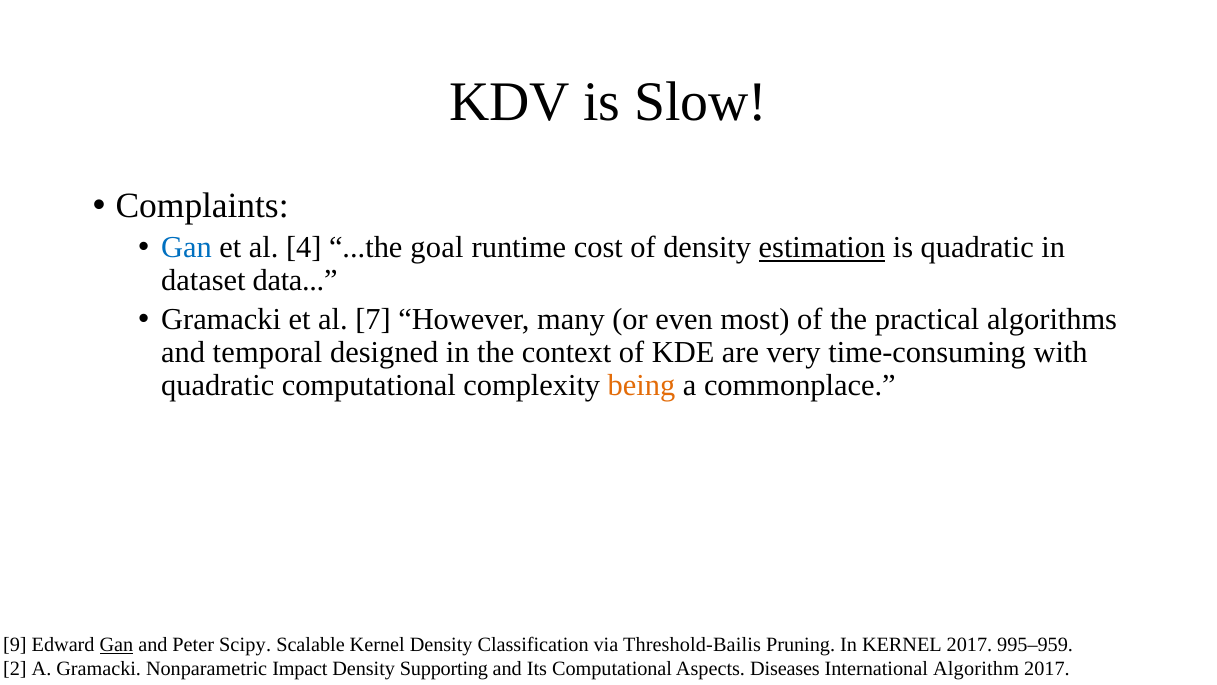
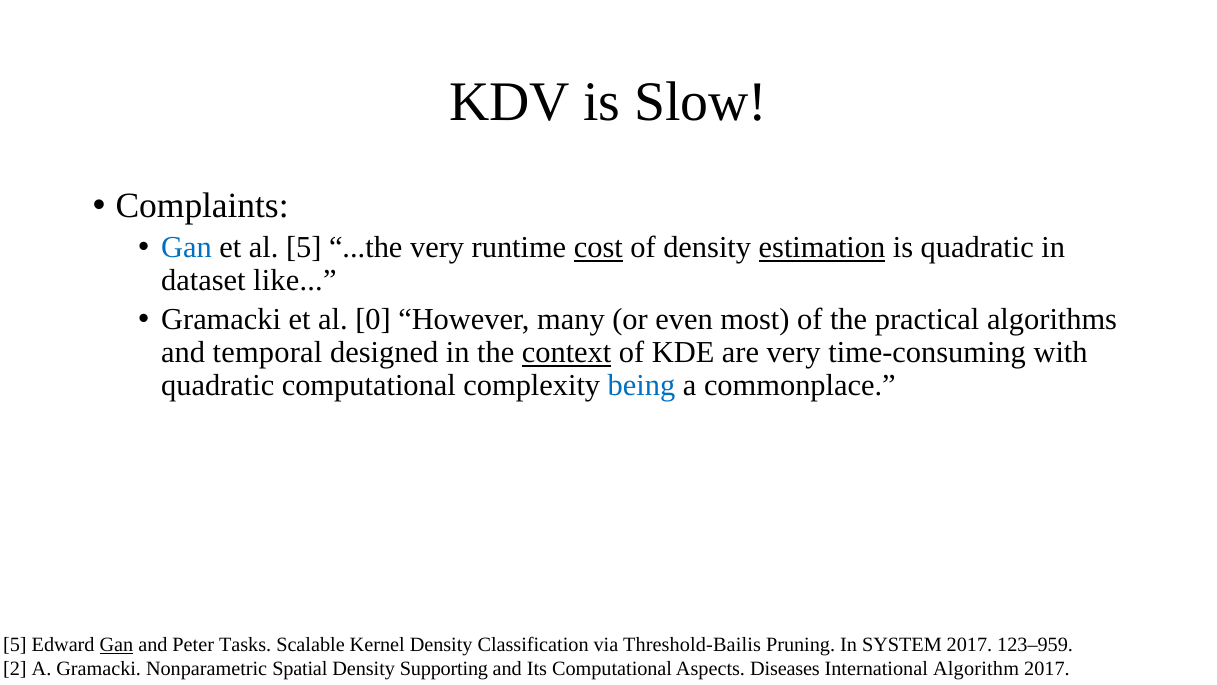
al 4: 4 -> 5 (304, 248)
...the goal: goal -> very (437, 248)
cost underline: none -> present (598, 248)
data: data -> like (295, 281)
7: 7 -> 0 (373, 320)
context underline: none -> present (567, 353)
being colour: orange -> blue (642, 385)
9: 9 -> 5 (15, 644)
Scipy: Scipy -> Tasks (245, 644)
In KERNEL: KERNEL -> SYSTEM (902, 644)
995–959: 995–959 -> 123–959 (1035, 644)
Impact: Impact -> Spatial (300, 669)
